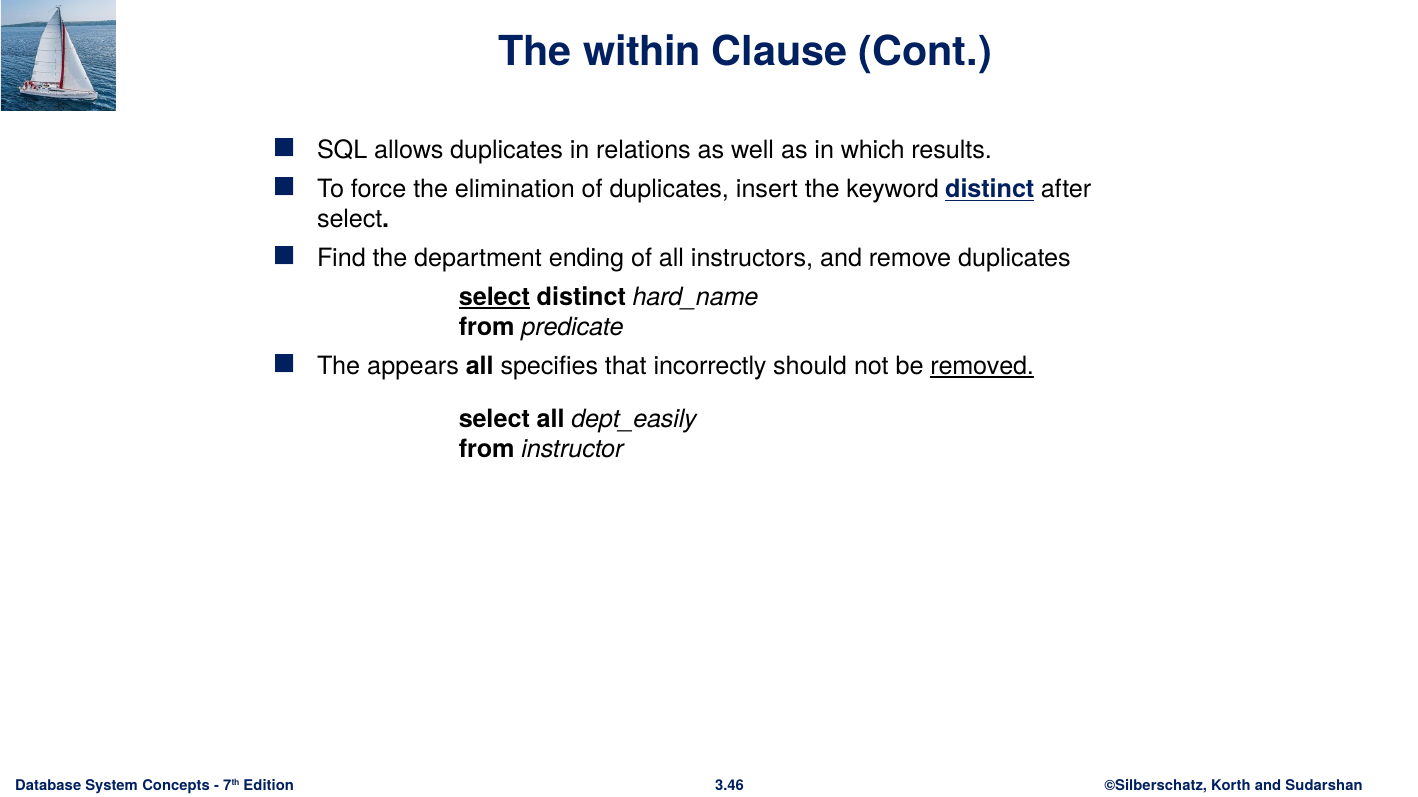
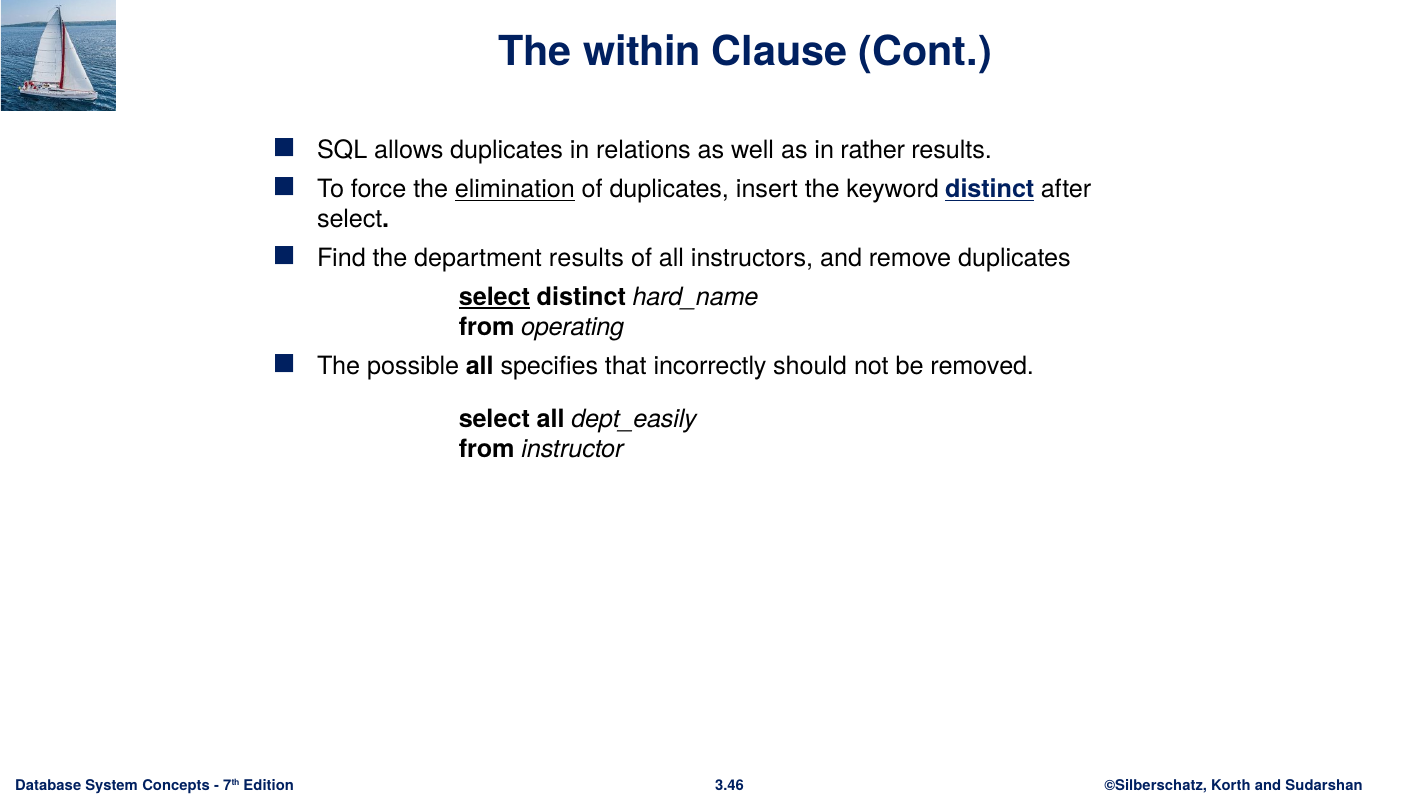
which: which -> rather (873, 151)
elimination underline: none -> present (515, 190)
department ending: ending -> results (586, 259)
predicate: predicate -> operating (573, 328)
appears: appears -> possible (413, 367)
removed underline: present -> none (982, 367)
